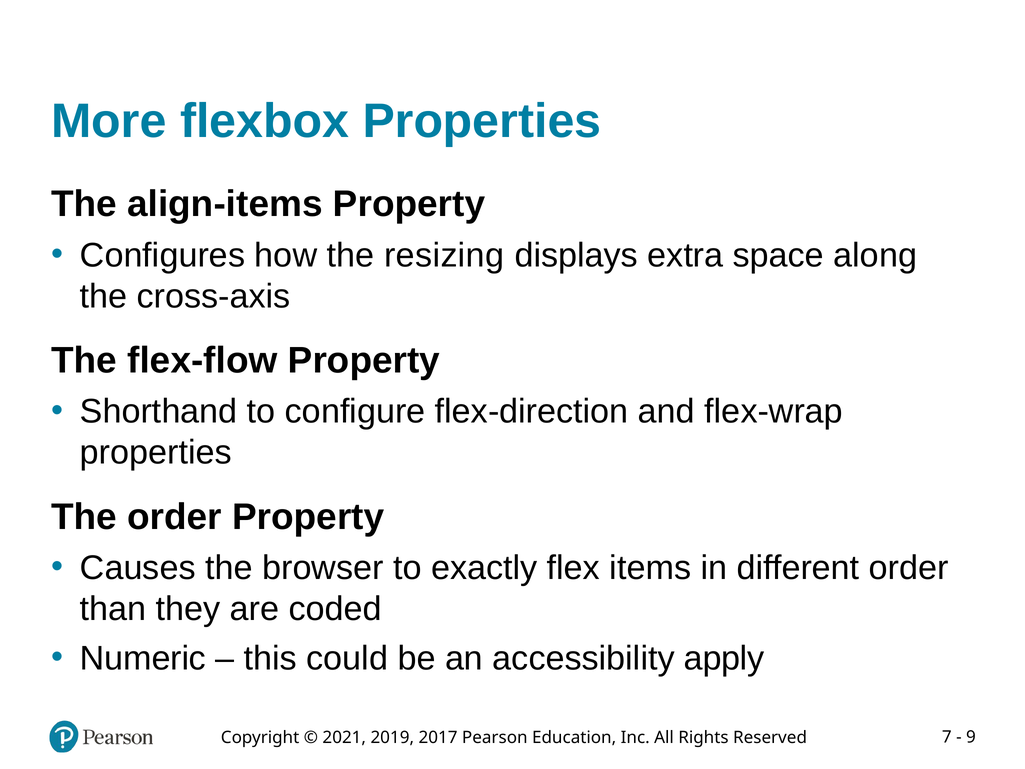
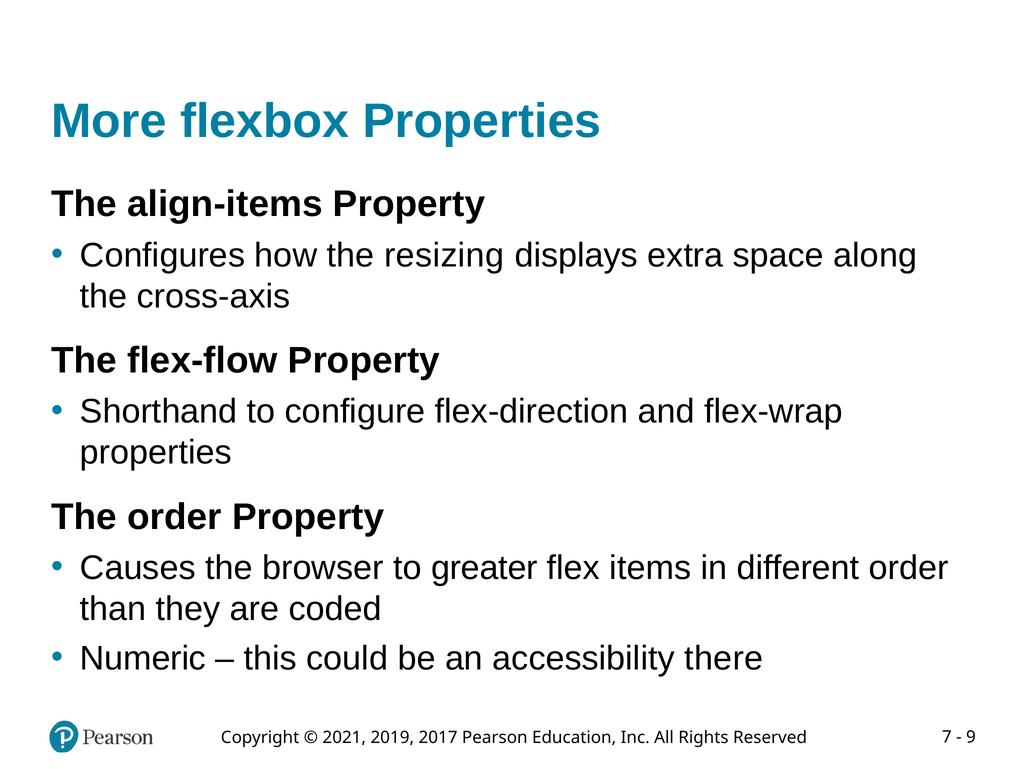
exactly: exactly -> greater (484, 568)
apply: apply -> there (724, 658)
